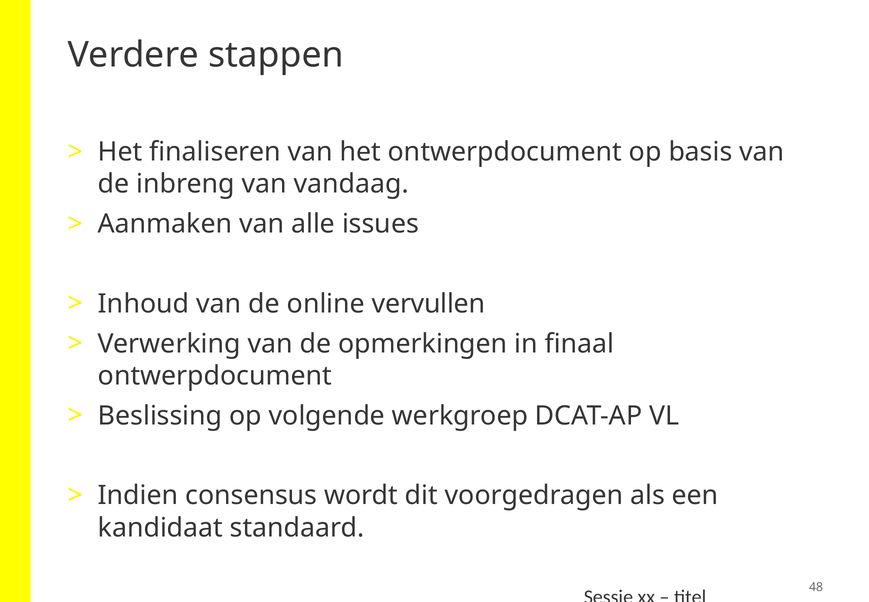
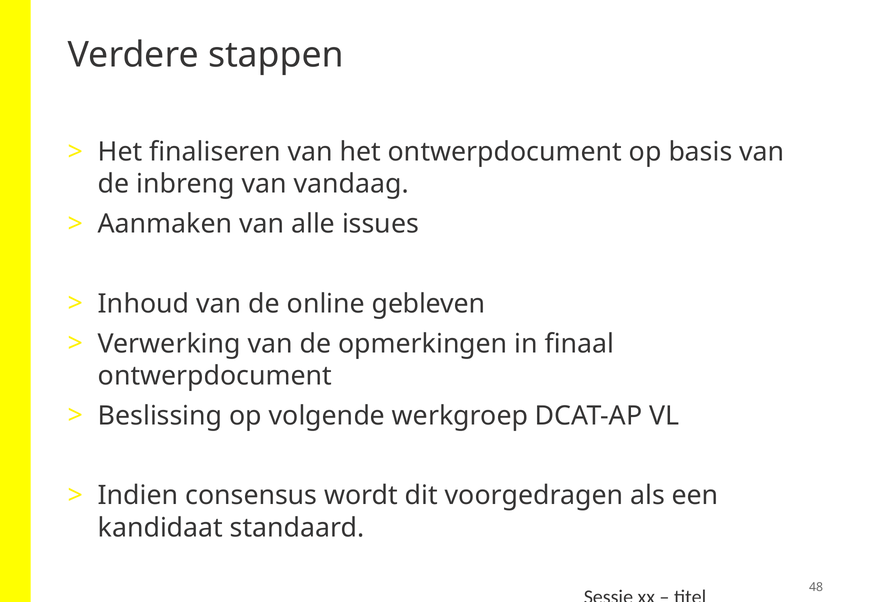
vervullen: vervullen -> gebleven (428, 304)
